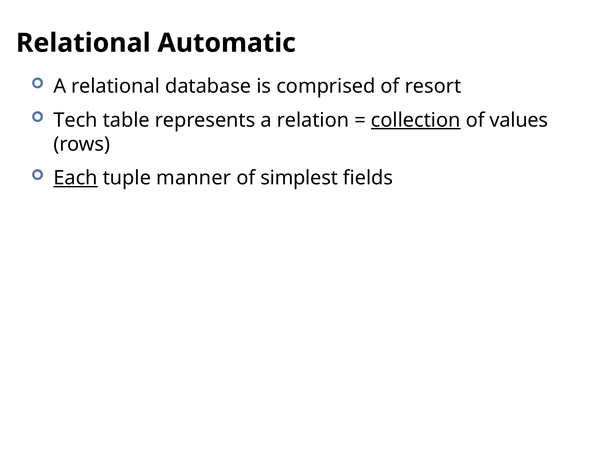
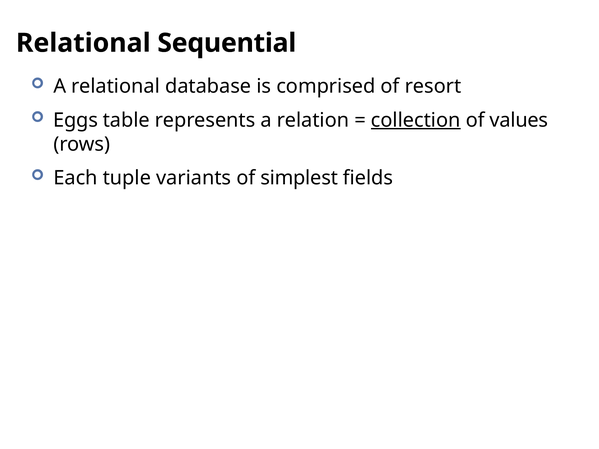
Automatic: Automatic -> Sequential (227, 43)
Tech: Tech -> Eggs (76, 120)
Each underline: present -> none (75, 178)
manner: manner -> variants (194, 178)
